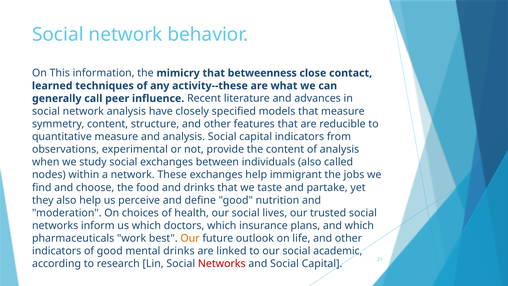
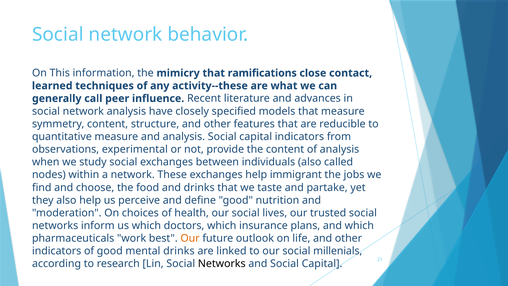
betweenness: betweenness -> ramifications (262, 73)
academic: academic -> millenials (338, 251)
Networks colour: red -> black (222, 264)
